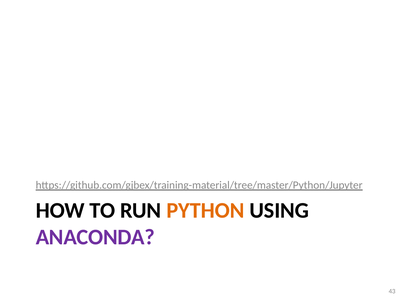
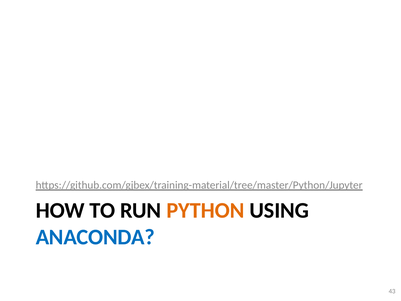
ANACONDA colour: purple -> blue (95, 237)
